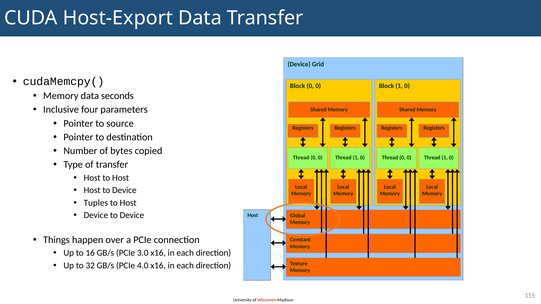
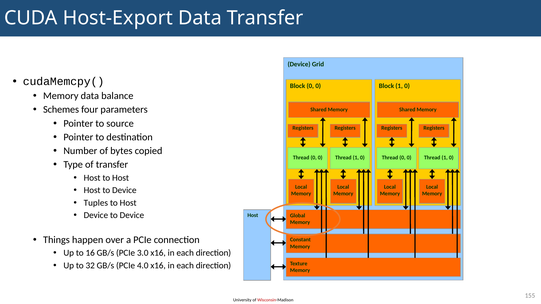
seconds: seconds -> balance (117, 96)
Inclusive: Inclusive -> Schemes (61, 110)
